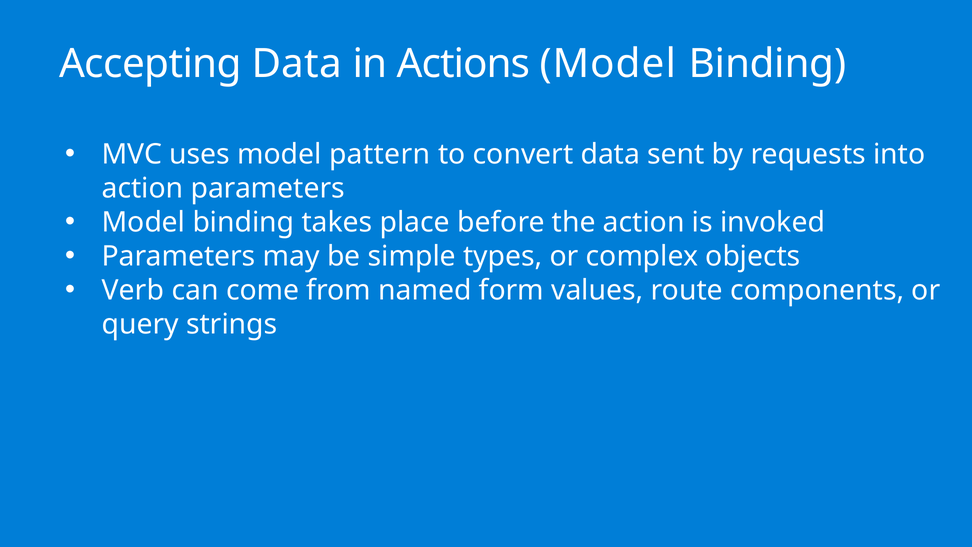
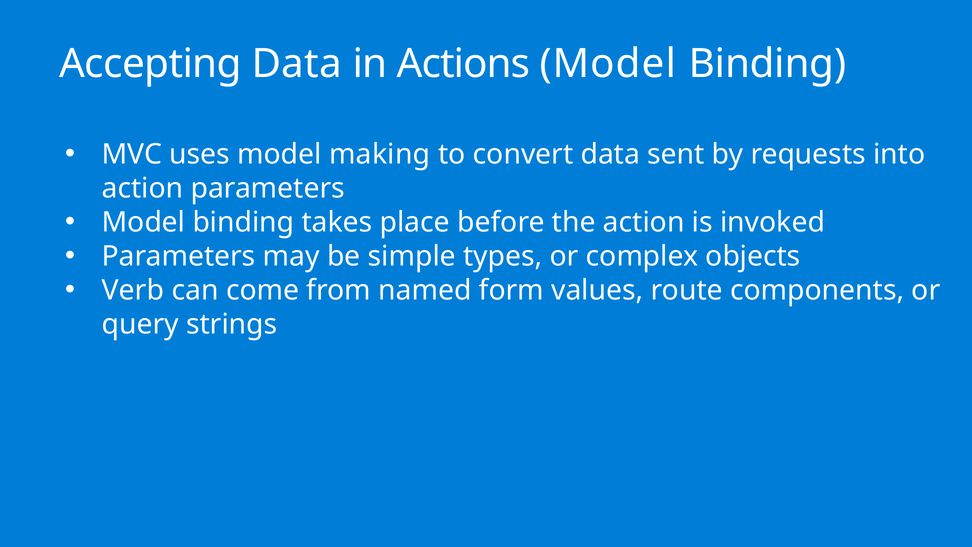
pattern: pattern -> making (380, 154)
